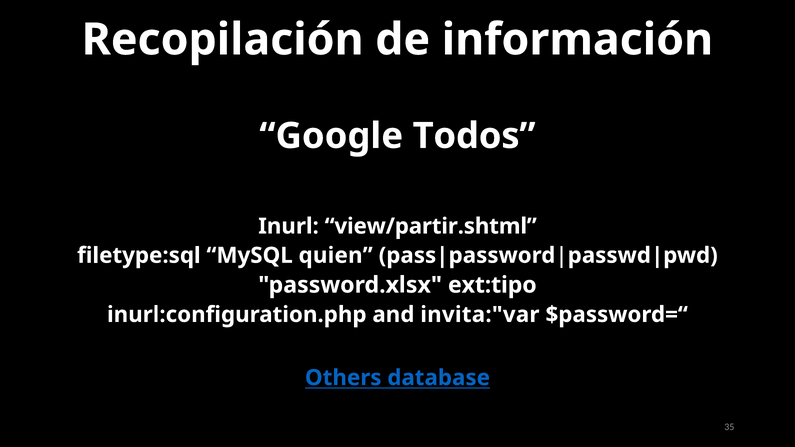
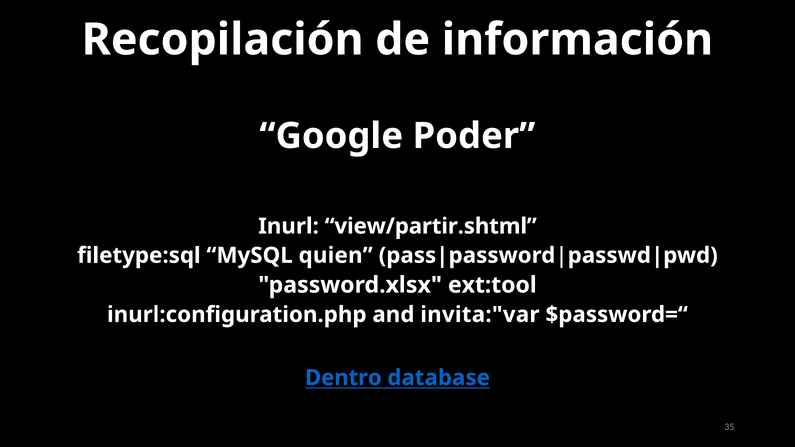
Todos: Todos -> Poder (474, 136)
ext:tipo: ext:tipo -> ext:tool (492, 285)
Others: Others -> Dentro (343, 378)
